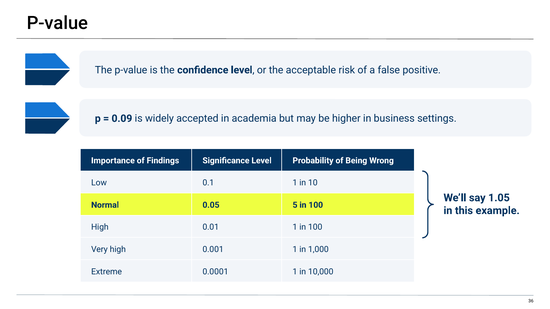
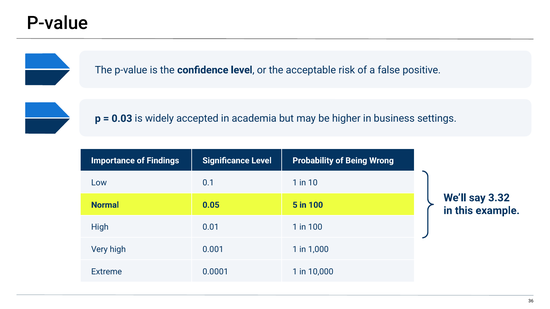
0.09: 0.09 -> 0.03 (122, 119)
1.05: 1.05 -> 3.32 (499, 198)
